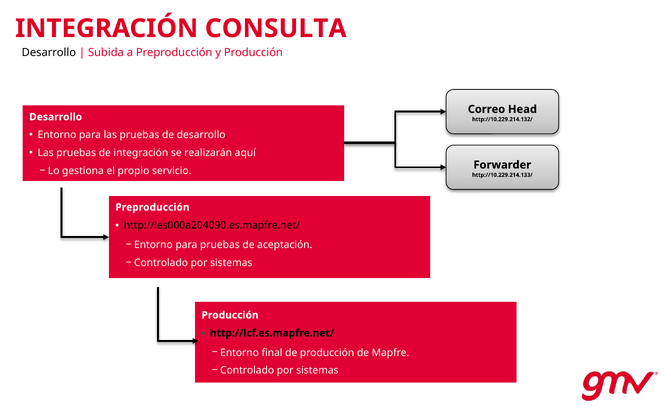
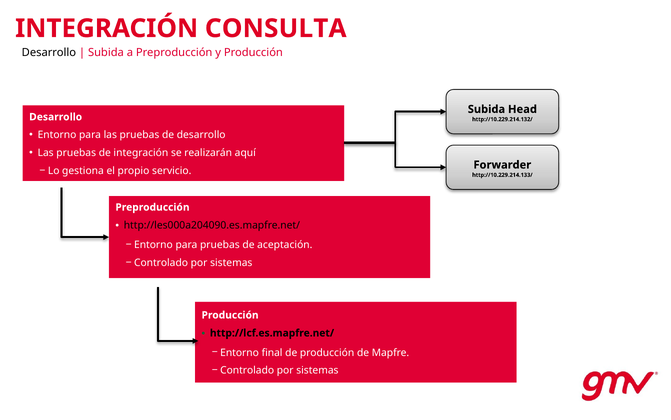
Correo: Correo -> Subida (486, 109)
